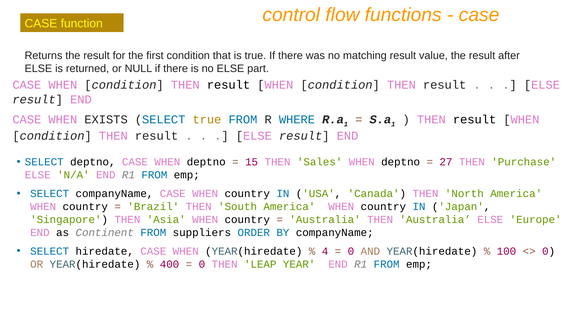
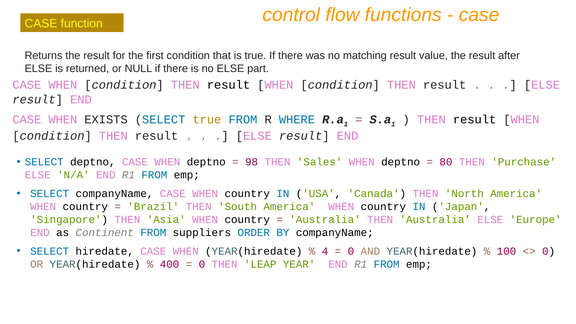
15: 15 -> 98 (252, 162)
27: 27 -> 80 (446, 162)
